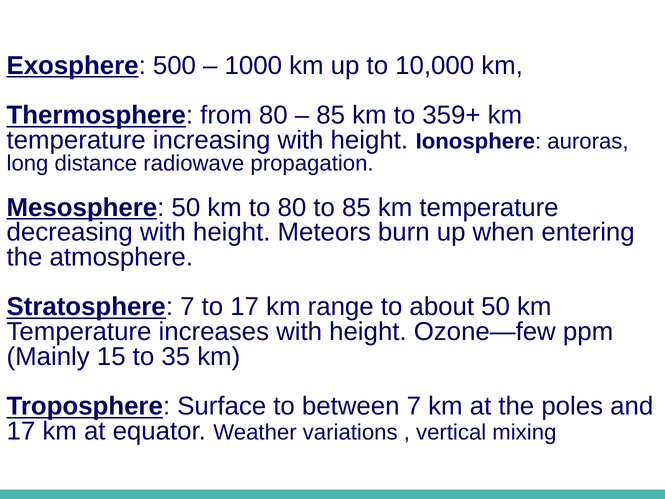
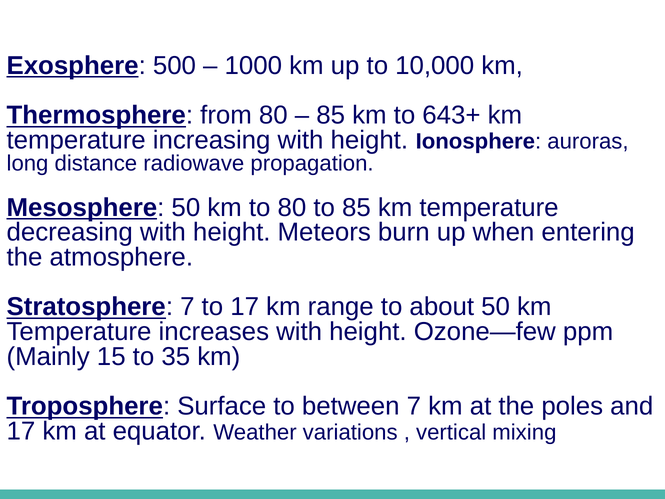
359+: 359+ -> 643+ (451, 115)
